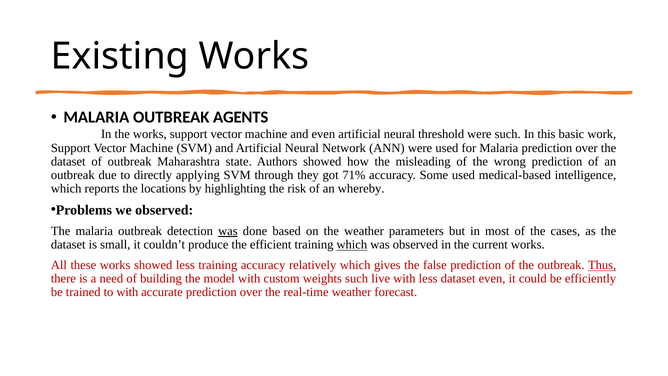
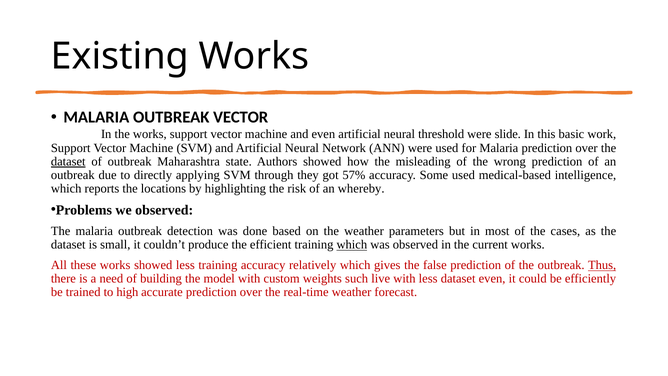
OUTBREAK AGENTS: AGENTS -> VECTOR (241, 117)
were such: such -> slide (508, 134)
dataset underline: none -> present (68, 162)
71%: 71% -> 57% (354, 175)
was underline: present -> none (228, 231)
to with: with -> high (127, 292)
